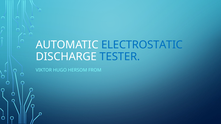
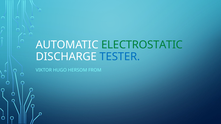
ELECTROSTATIC colour: blue -> green (142, 45)
